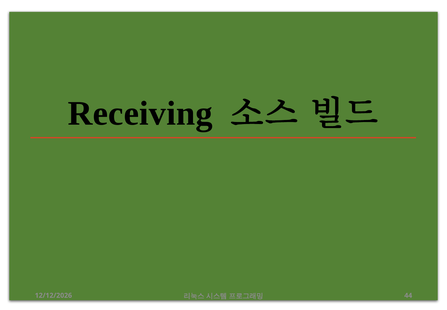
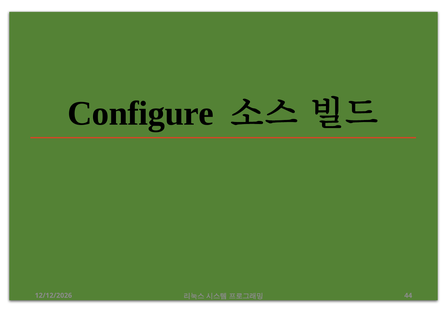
Receiving: Receiving -> Configure (141, 113)
